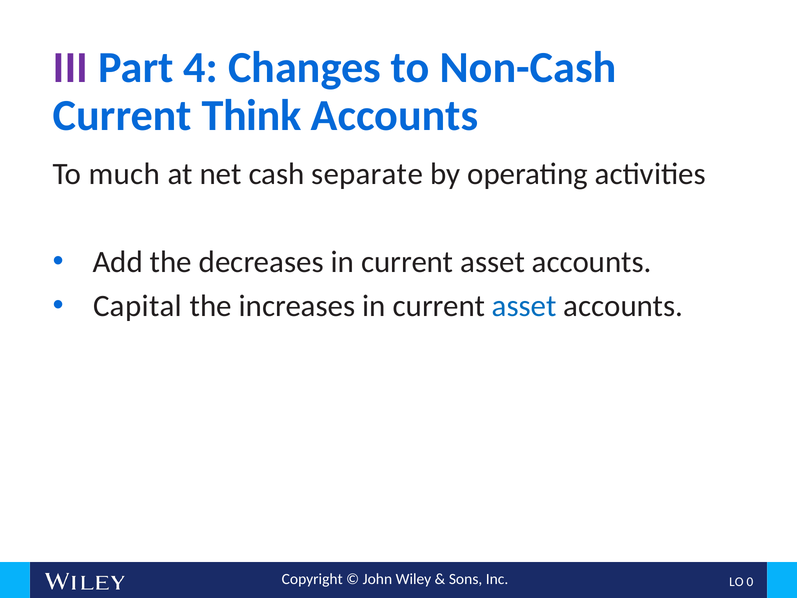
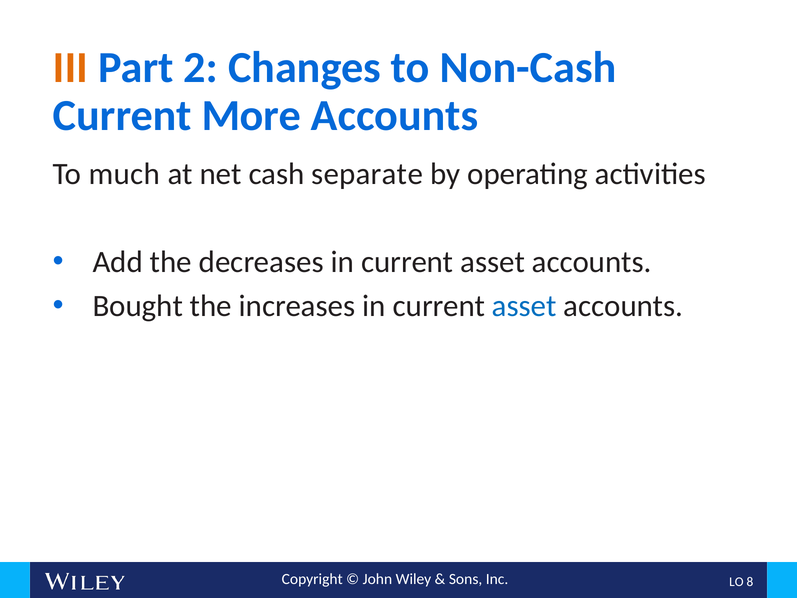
III colour: purple -> orange (70, 68)
4: 4 -> 2 (201, 68)
Think: Think -> More (251, 116)
Capital: Capital -> Bought (138, 306)
0: 0 -> 8 (750, 582)
